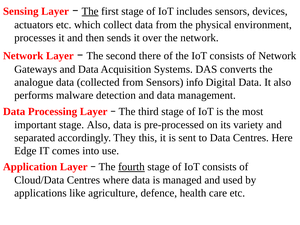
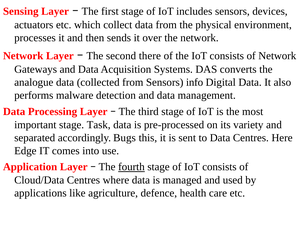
The underline: present -> none (90, 11)
stage Also: Also -> Task (99, 125)
They: They -> Bugs (125, 138)
